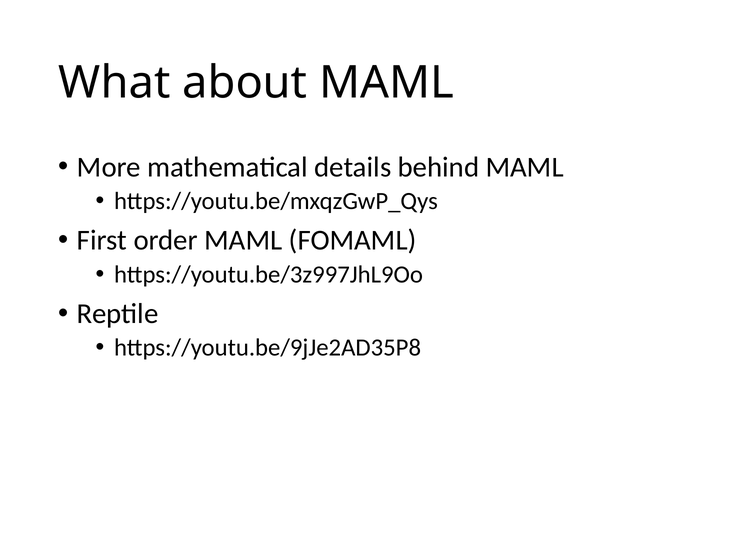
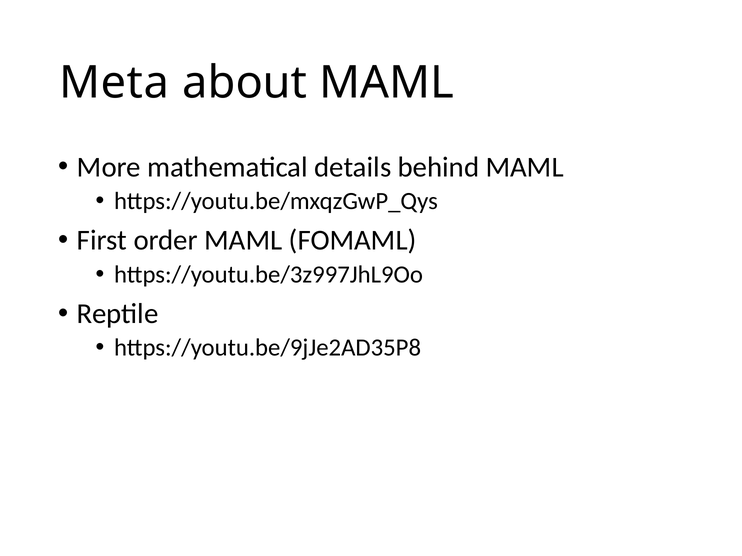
What: What -> Meta (114, 83)
